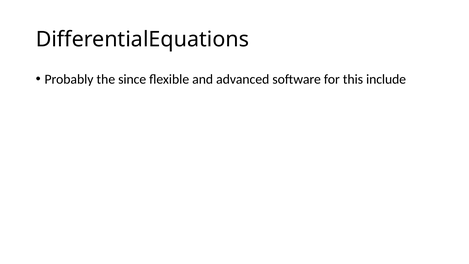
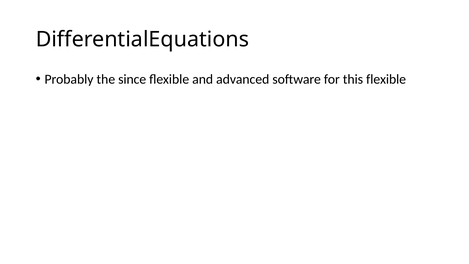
this include: include -> flexible (386, 79)
